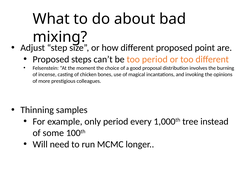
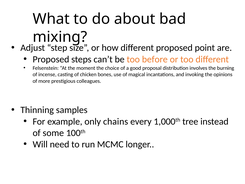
too period: period -> before (155, 59)
only period: period -> chains (116, 121)
